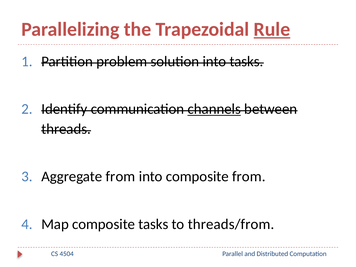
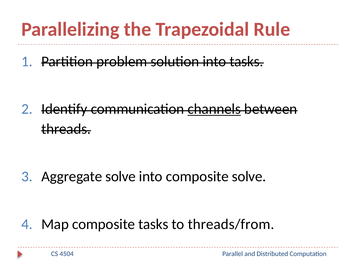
Rule underline: present -> none (272, 29)
Aggregate from: from -> solve (121, 177)
composite from: from -> solve (249, 177)
